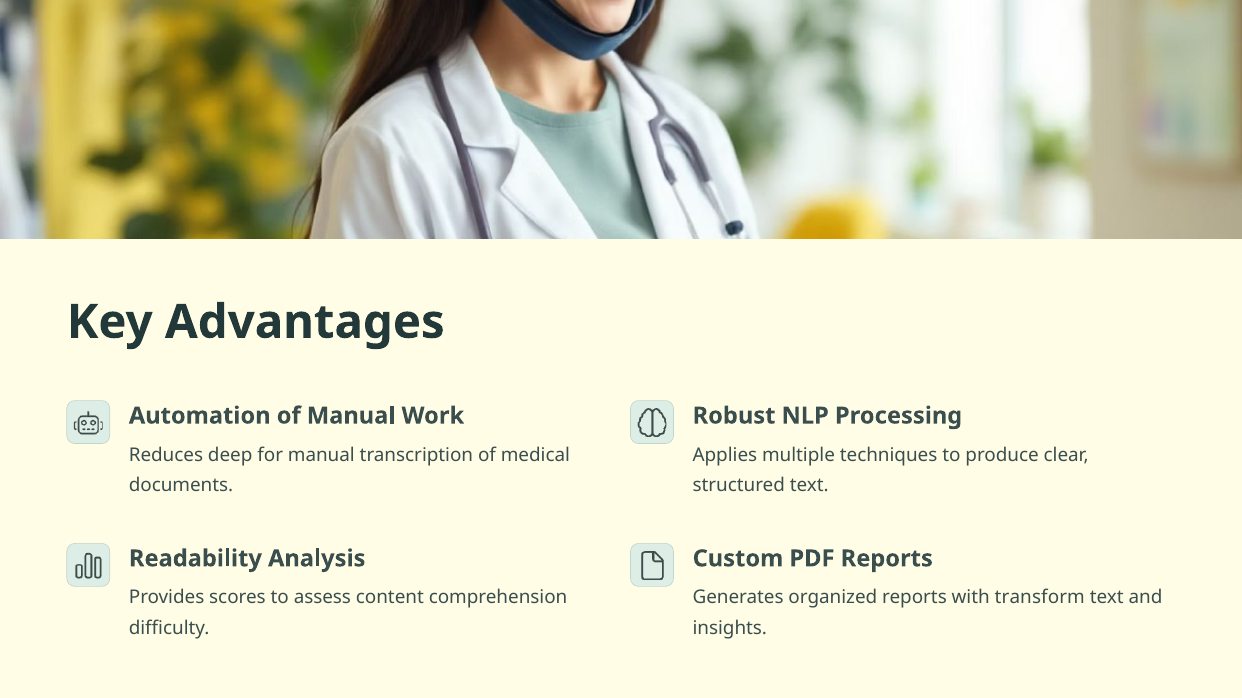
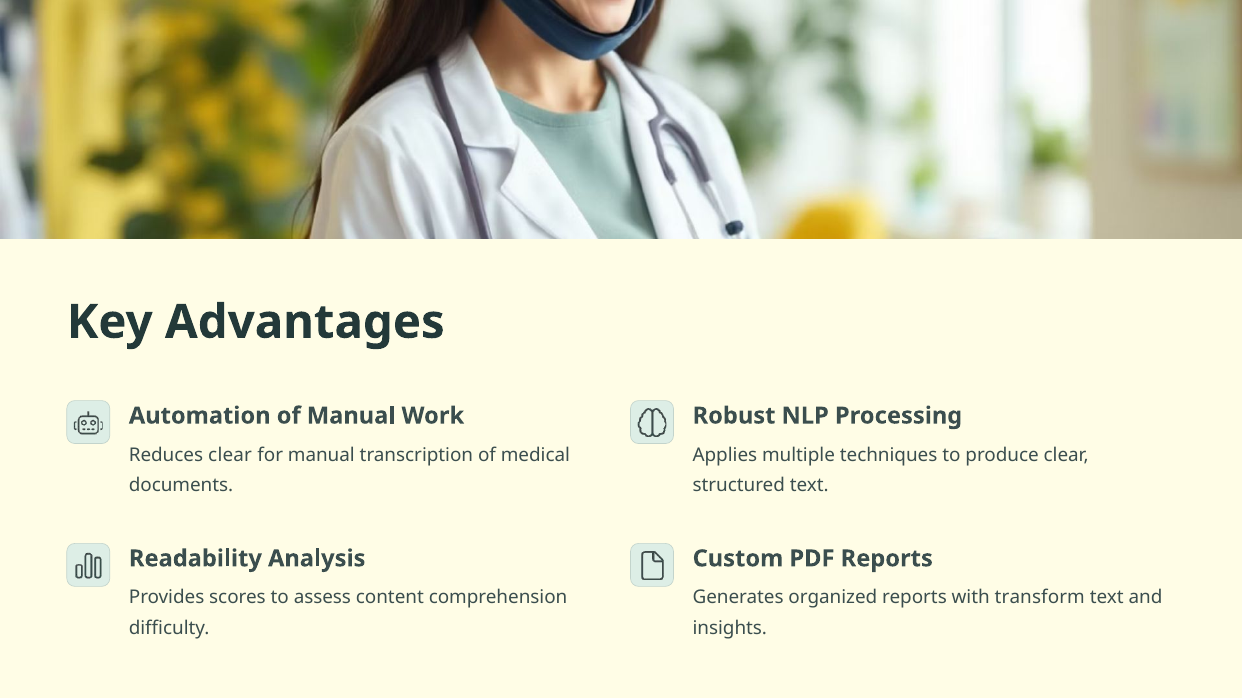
Reduces deep: deep -> clear (230, 455)
